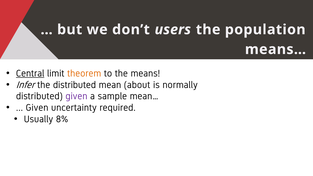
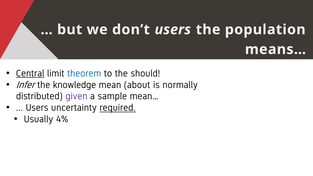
theorem colour: orange -> blue (84, 73)
means: means -> should (145, 73)
the distributed: distributed -> knowledge (75, 85)
Given: Given -> Users (37, 108)
required underline: none -> present (118, 108)
8%: 8% -> 4% (62, 119)
